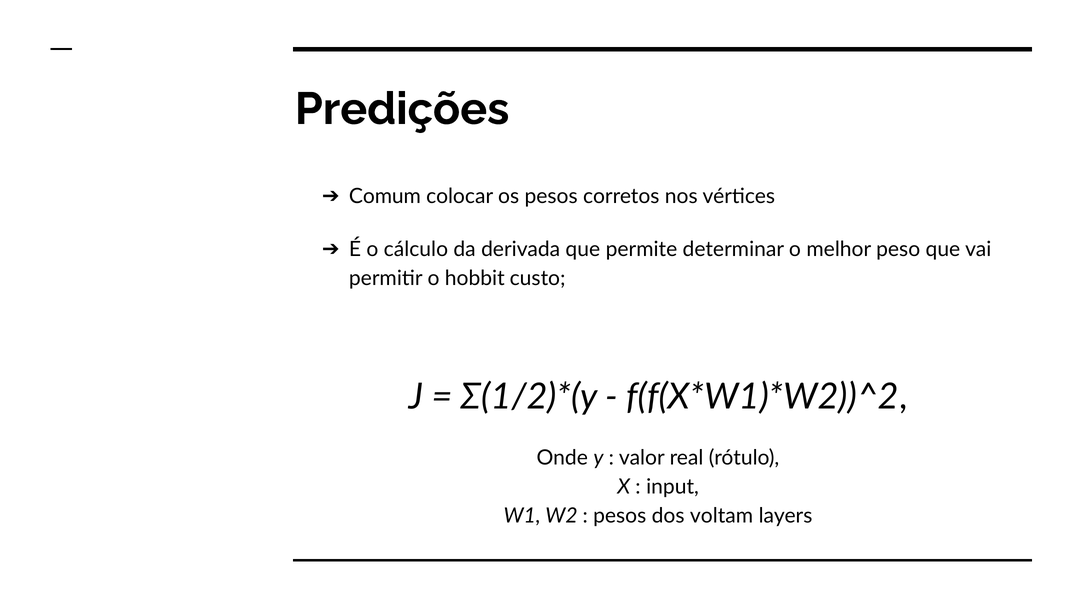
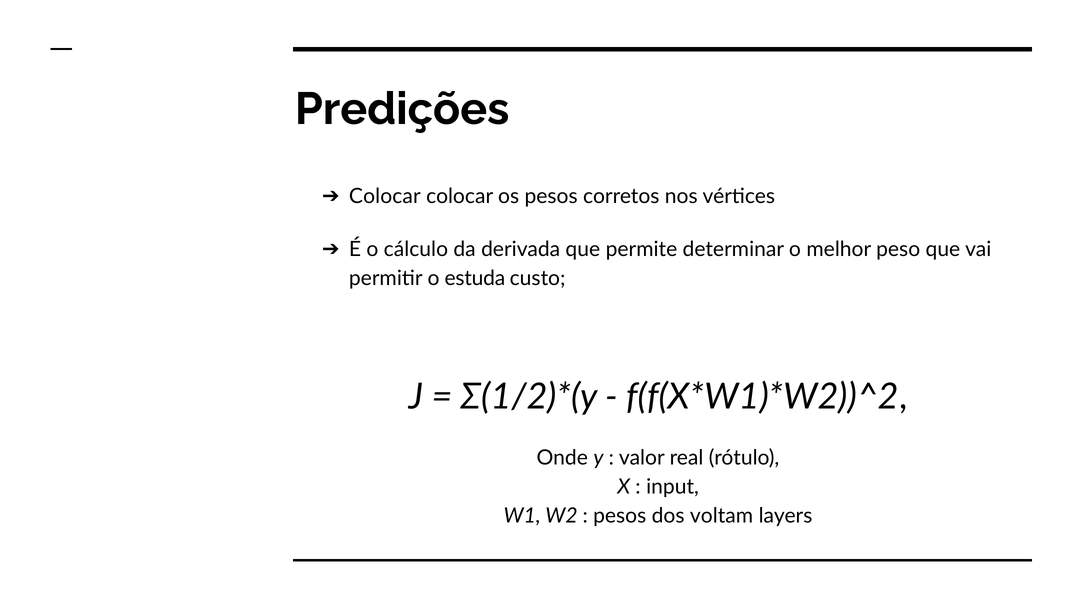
Comum: Comum -> Colocar (385, 196)
hobbit: hobbit -> estuda (475, 278)
